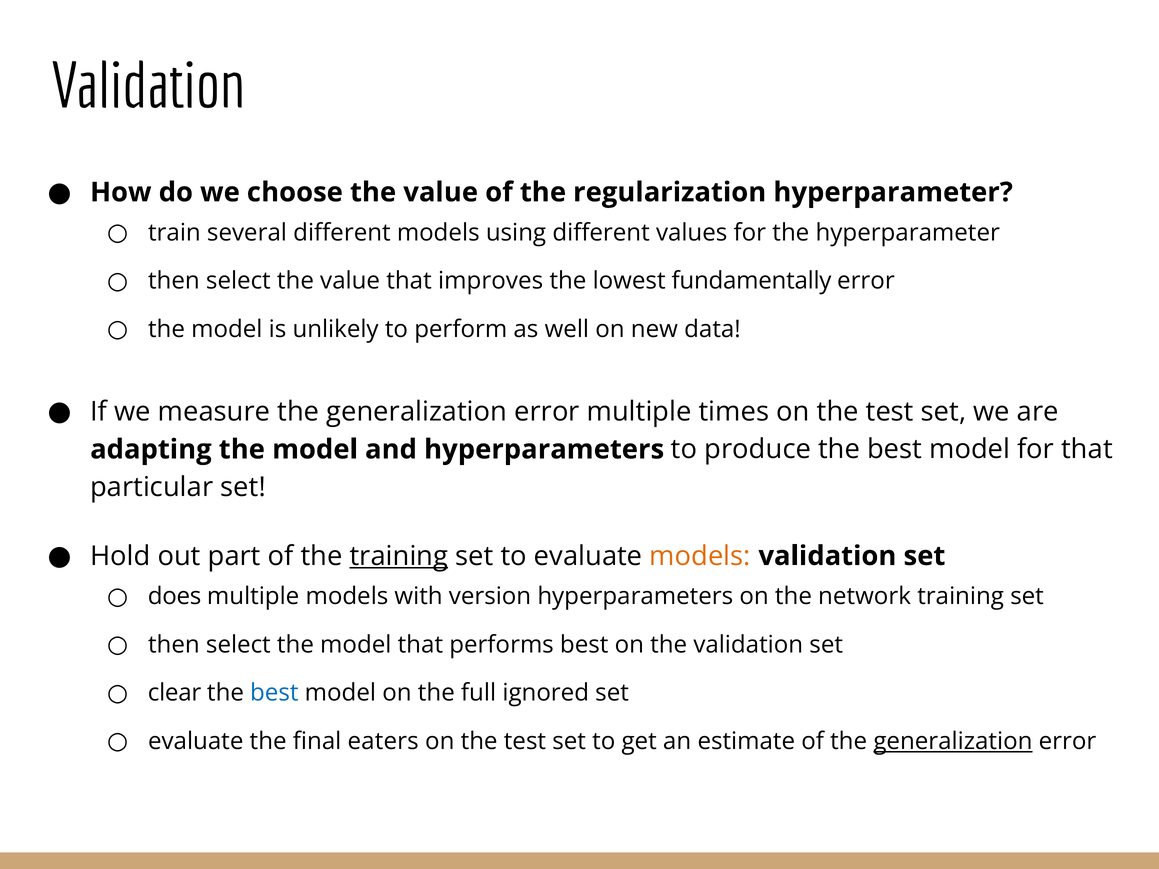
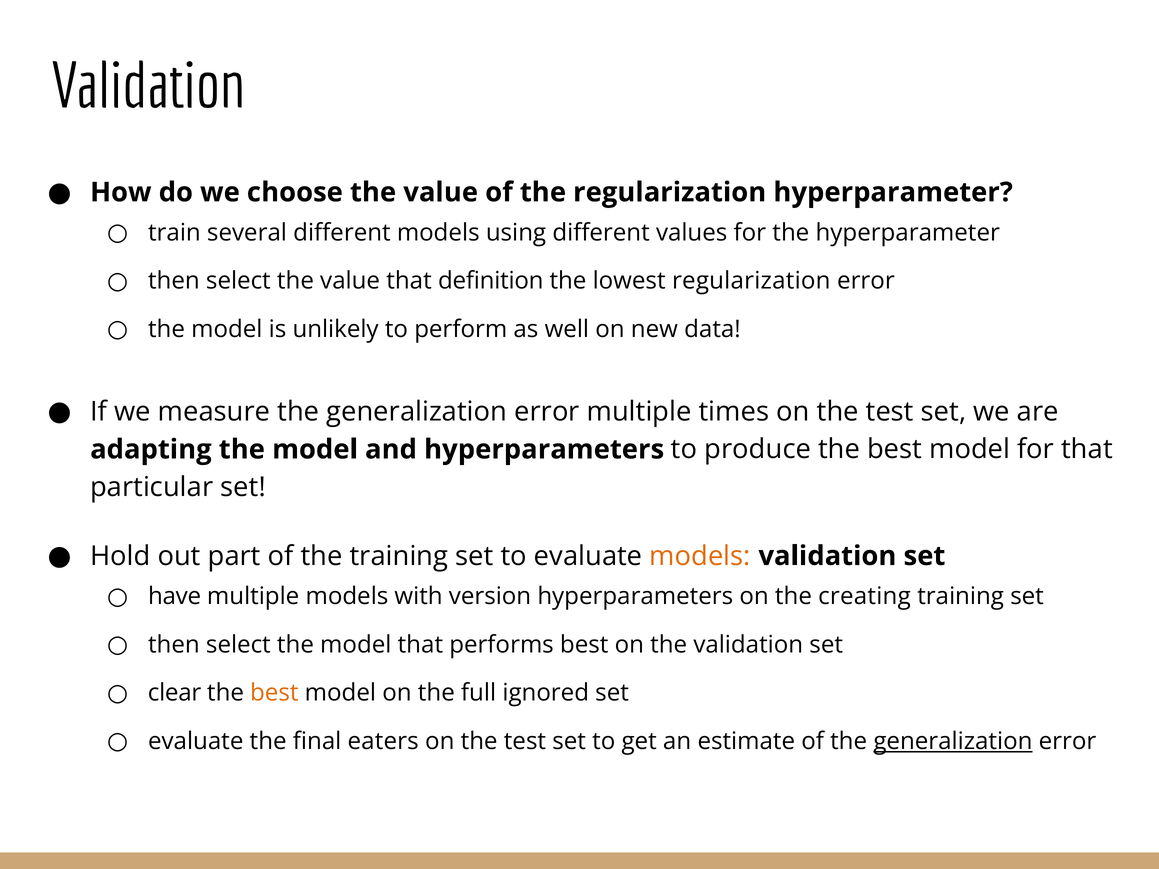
improves: improves -> definition (491, 281)
lowest fundamentally: fundamentally -> regularization (751, 281)
training underline: present -> none (399, 556)
does: does -> have (175, 596)
network: network -> creating (864, 596)
best colour: blue -> orange (274, 693)
